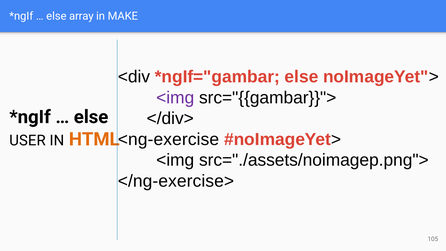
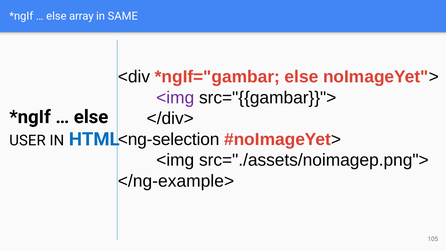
MAKE: MAKE -> SAME (123, 16)
<ng-exercise: <ng-exercise -> <ng-selection (169, 139)
HTML colour: orange -> blue (94, 139)
</ng-exercise>: </ng-exercise> -> </ng-example> (176, 181)
